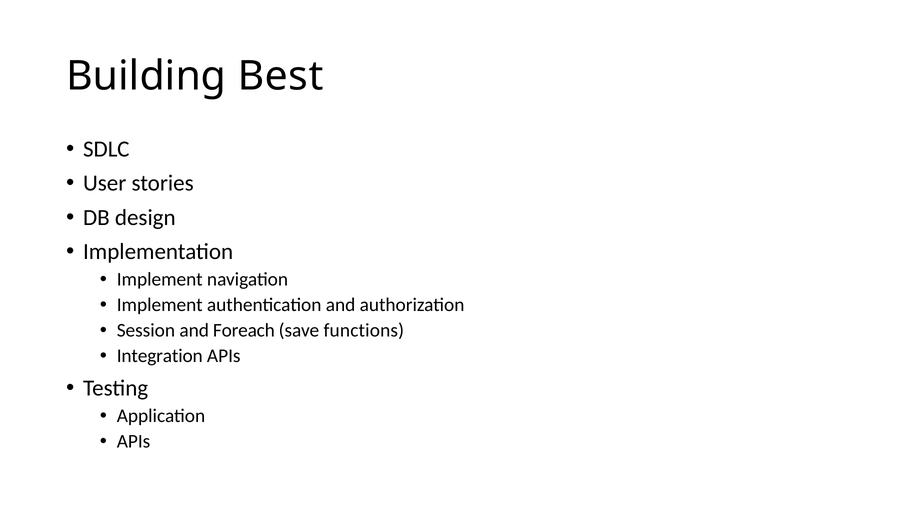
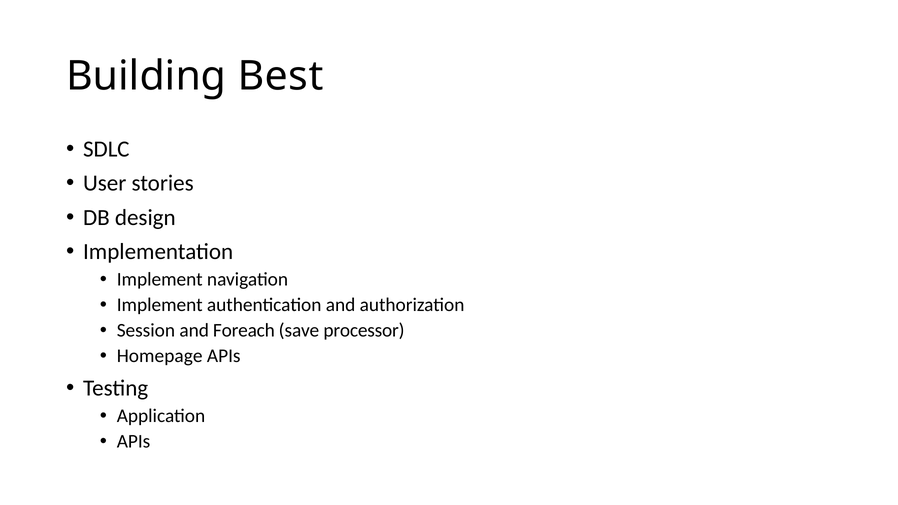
functions: functions -> processor (364, 331)
Integration: Integration -> Homepage (160, 356)
